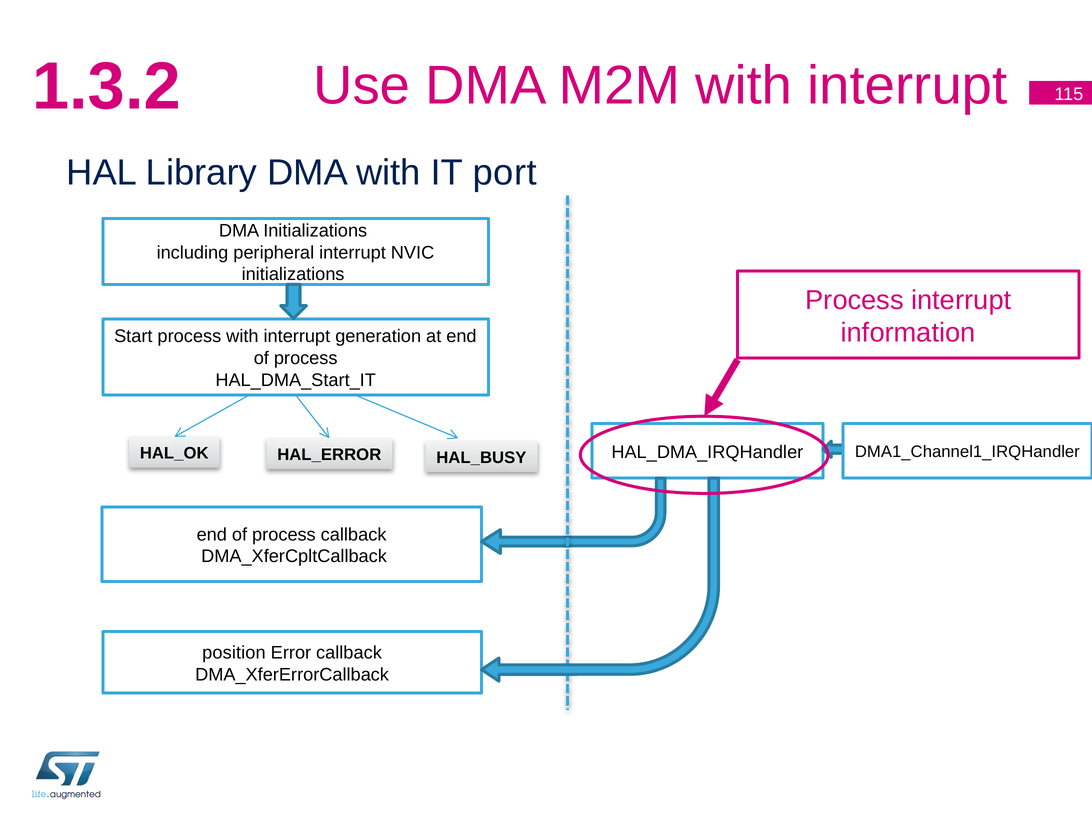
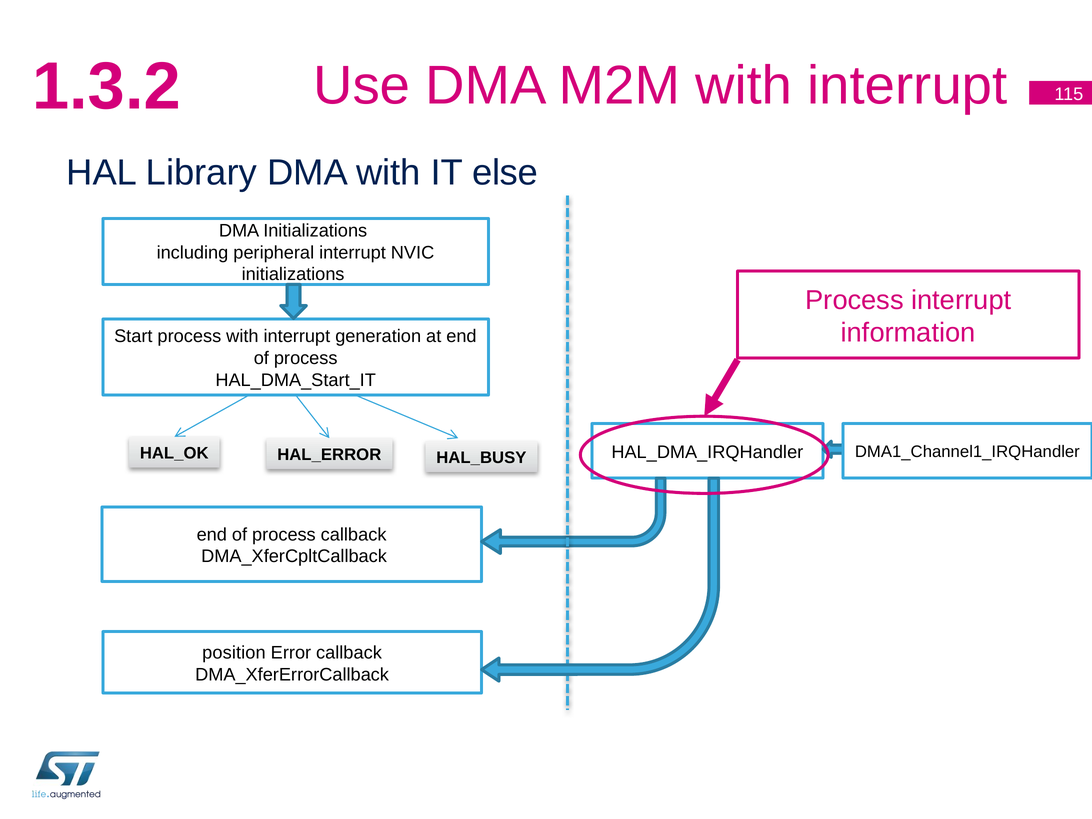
port: port -> else (505, 173)
